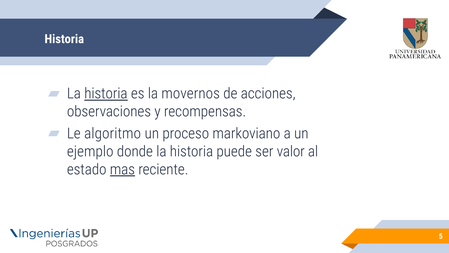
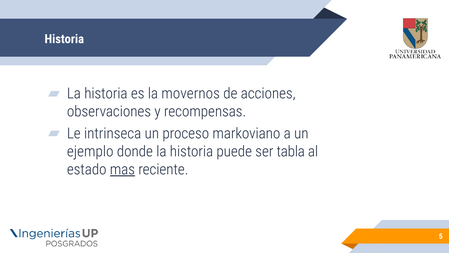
historia underline: present -> none (106, 94)
algoritmo: algoritmo -> intrinseca (113, 133)
valor: valor -> tabla (291, 151)
